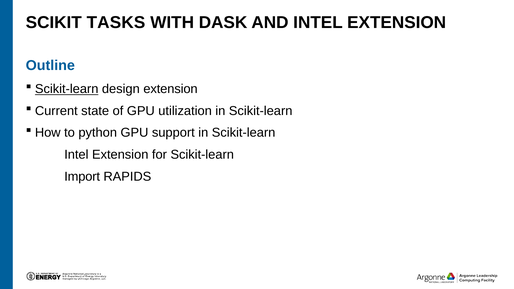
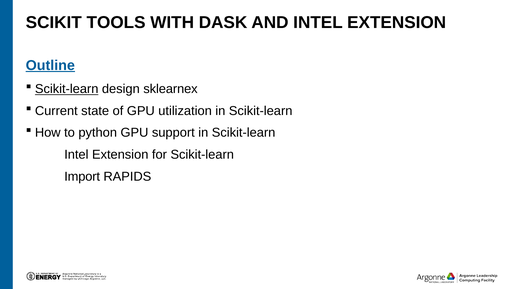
TASKS: TASKS -> TOOLS (116, 23)
Outline underline: none -> present (50, 65)
design extension: extension -> sklearnex (171, 89)
